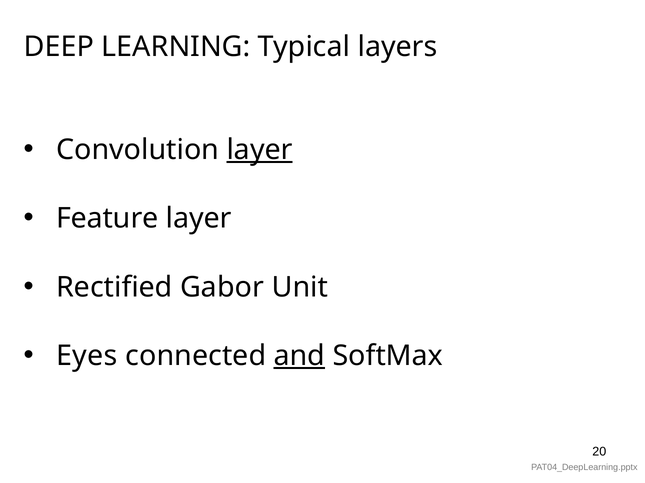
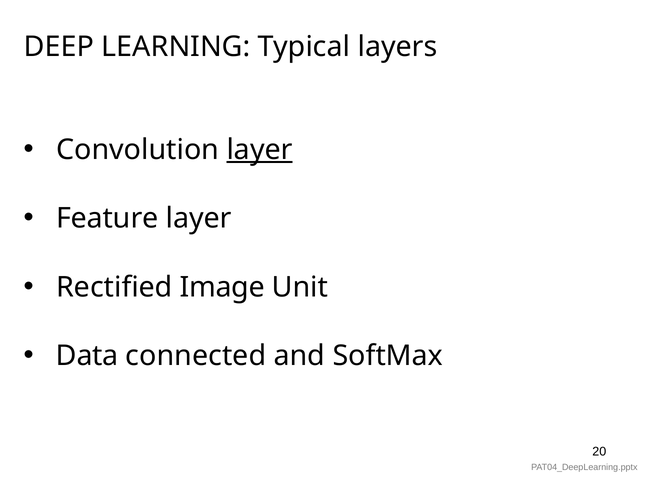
Gabor: Gabor -> Image (222, 288)
Eyes: Eyes -> Data (87, 356)
and underline: present -> none (299, 356)
